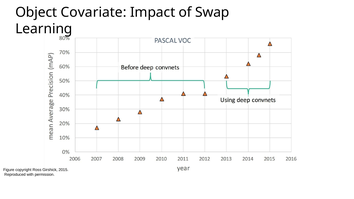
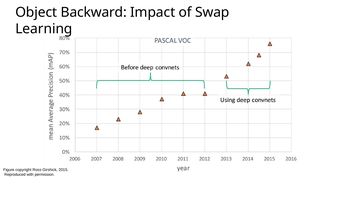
Covariate: Covariate -> Backward (94, 12)
